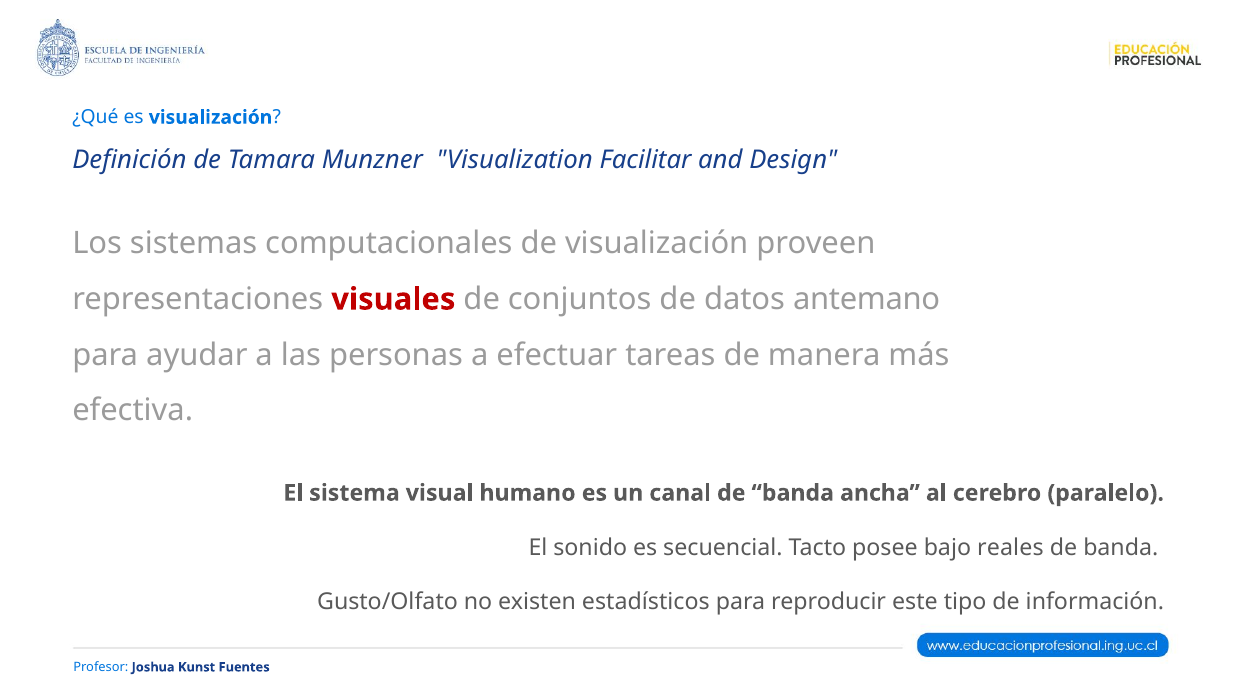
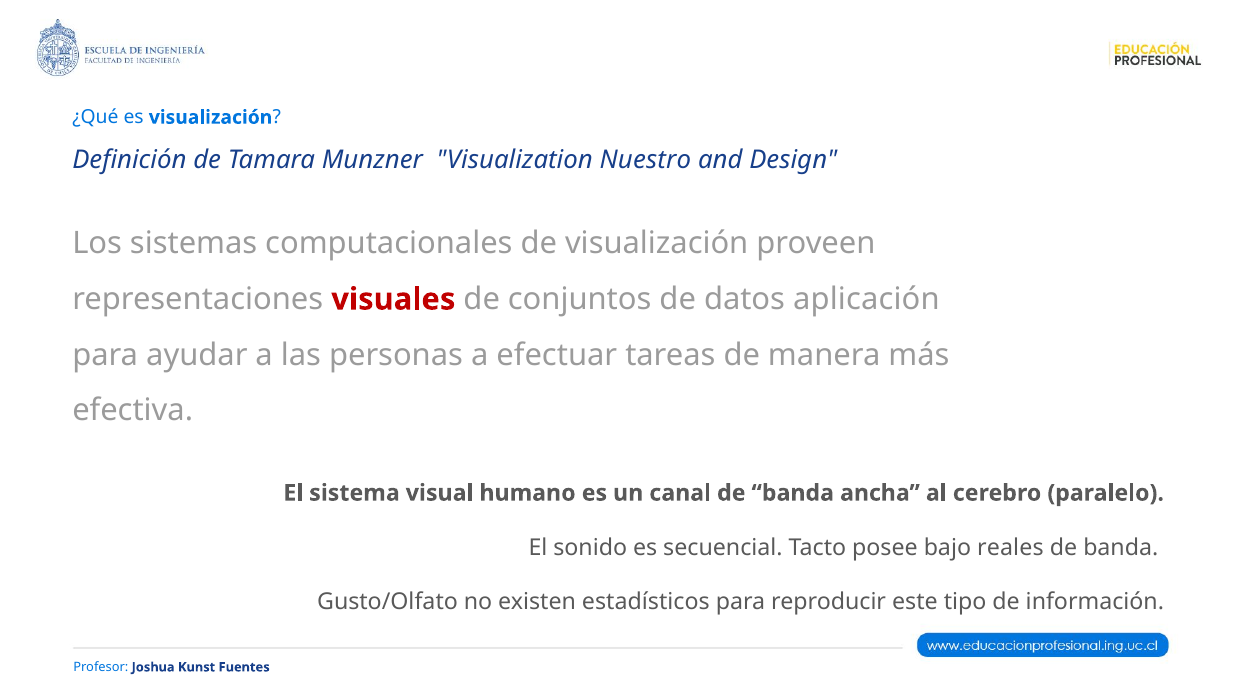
Facilitar: Facilitar -> Nuestro (645, 160)
antemano: antemano -> aplicación (866, 299)
